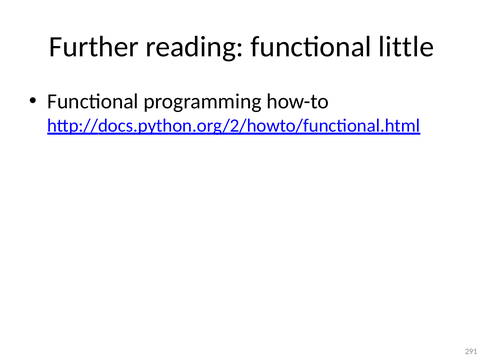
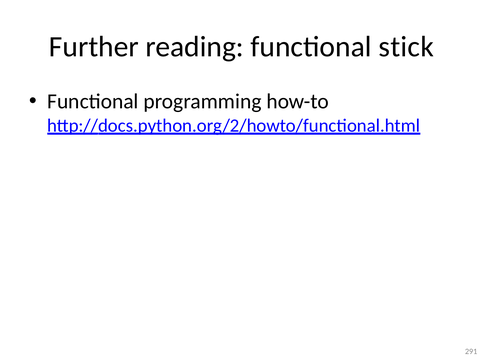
little: little -> stick (406, 47)
